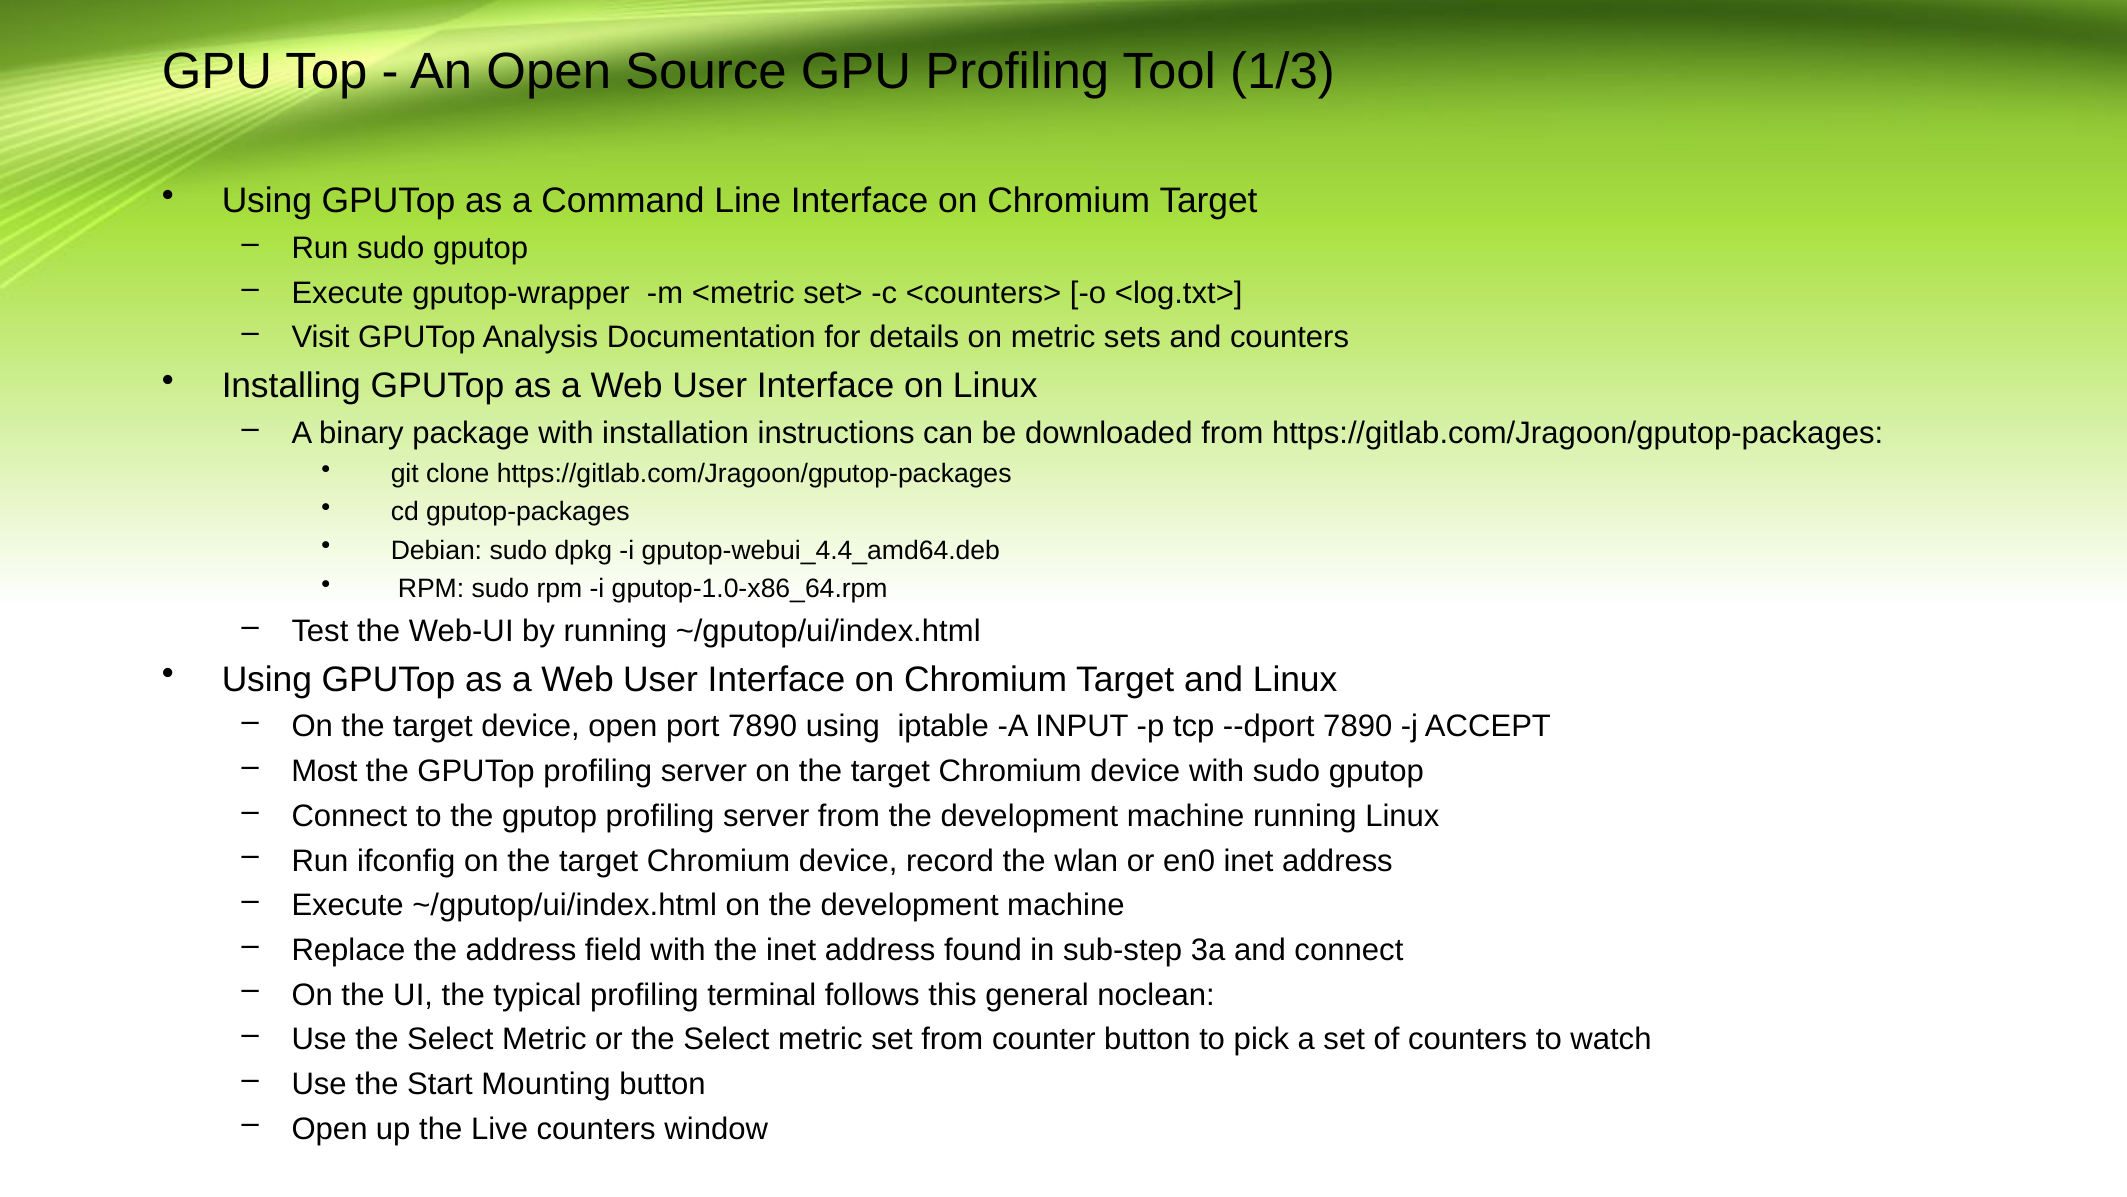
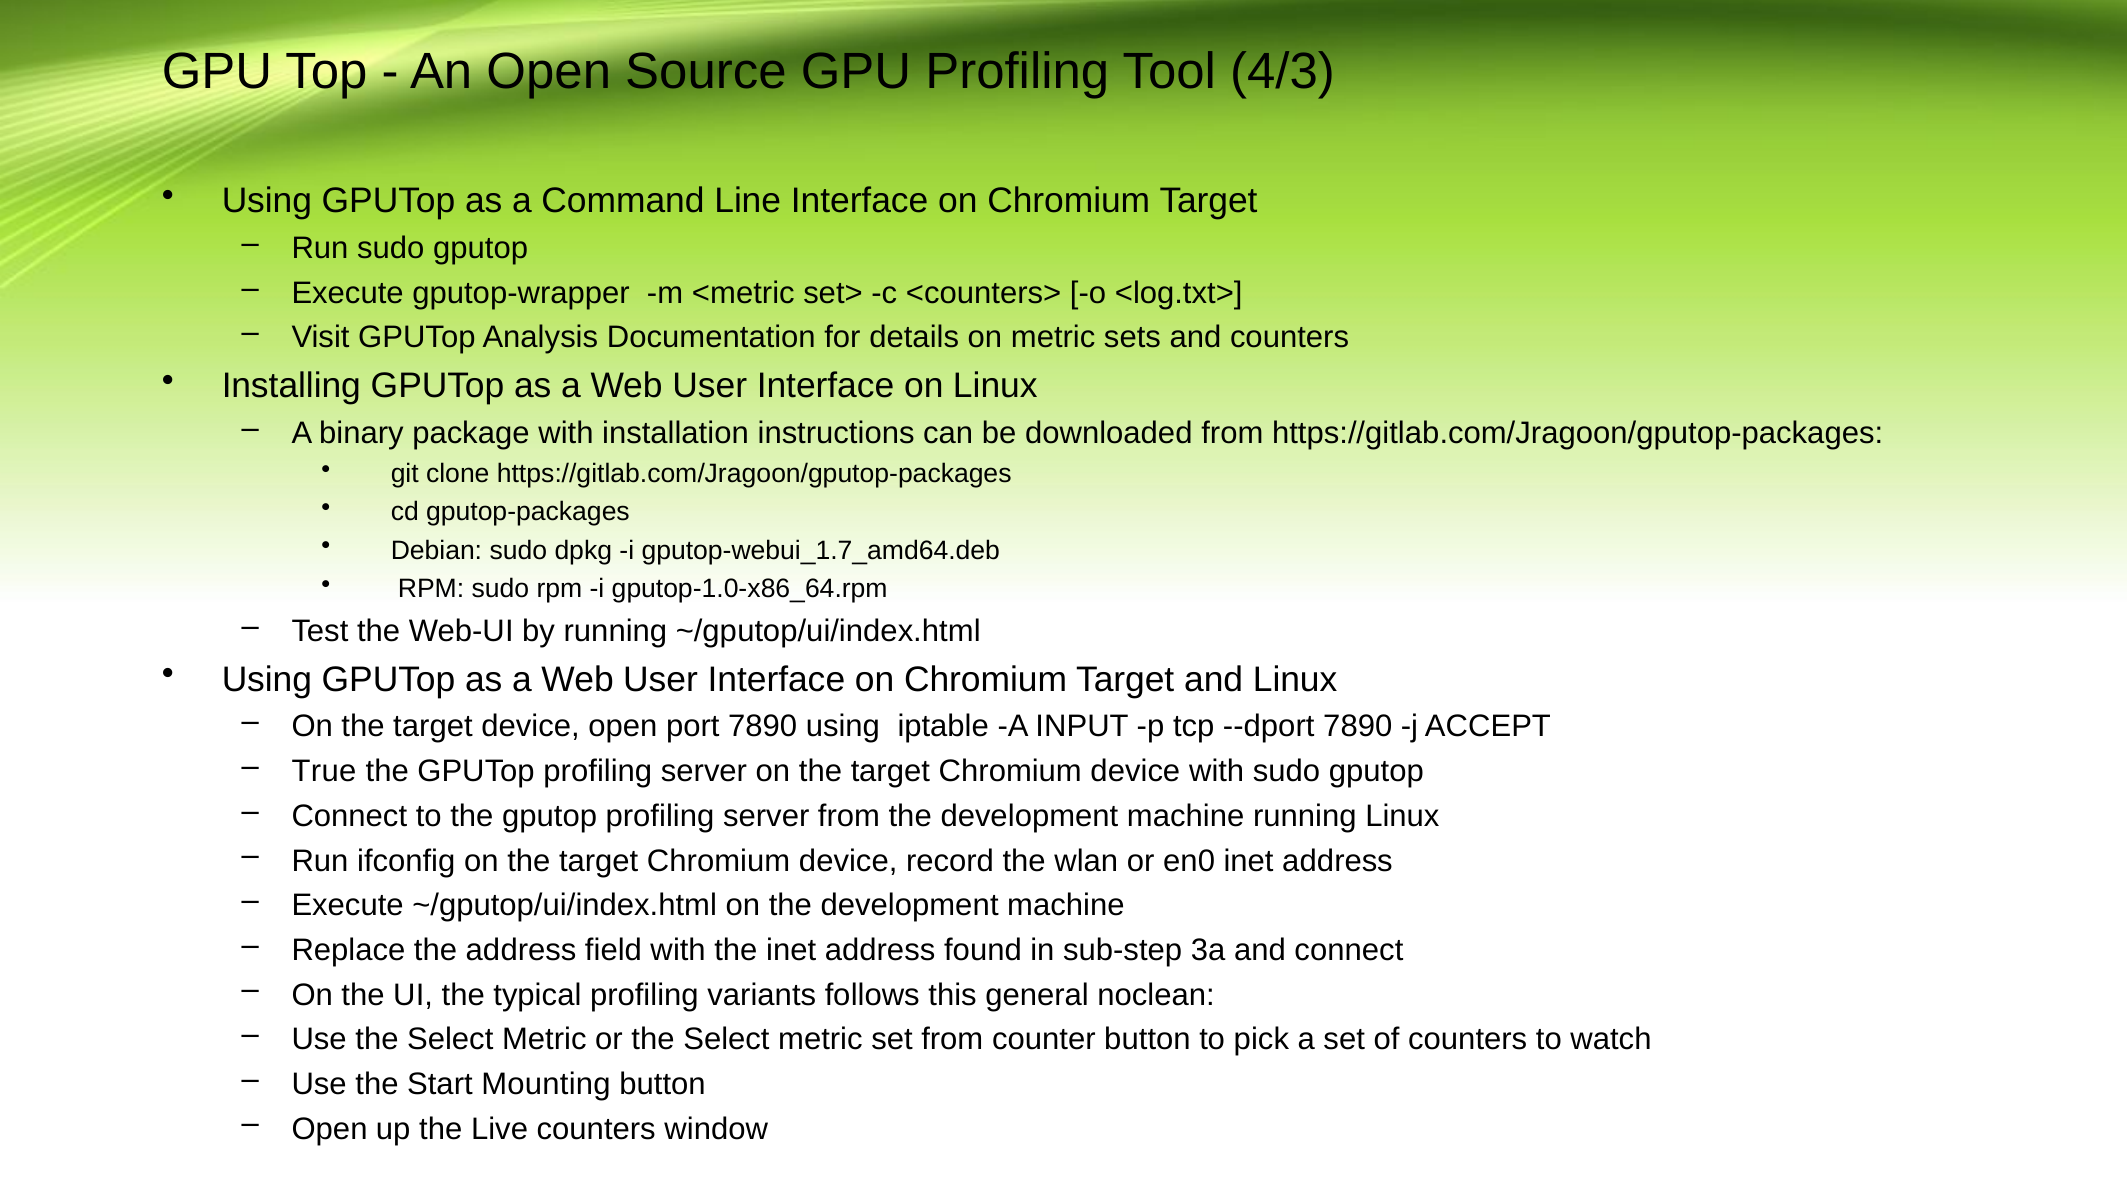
1/3: 1/3 -> 4/3 (1282, 72)
gputop-webui_4.4_amd64.deb: gputop-webui_4.4_amd64.deb -> gputop-webui_1.7_amd64.deb (821, 550)
Most: Most -> True (324, 771)
terminal: terminal -> variants (762, 994)
